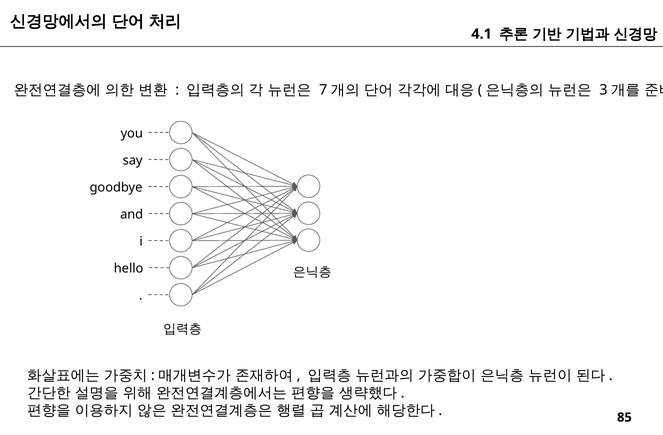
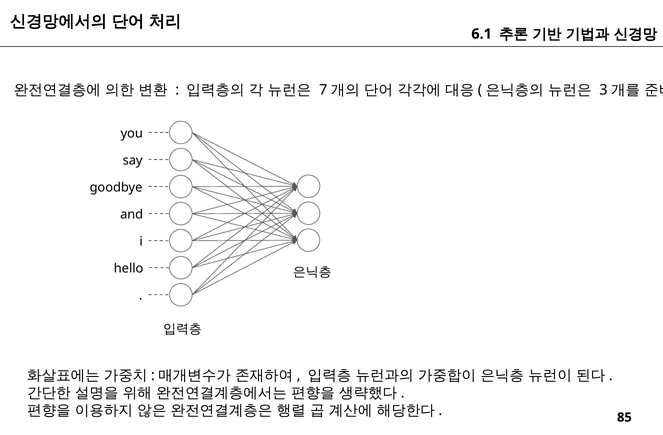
4.1: 4.1 -> 6.1 (482, 34)
